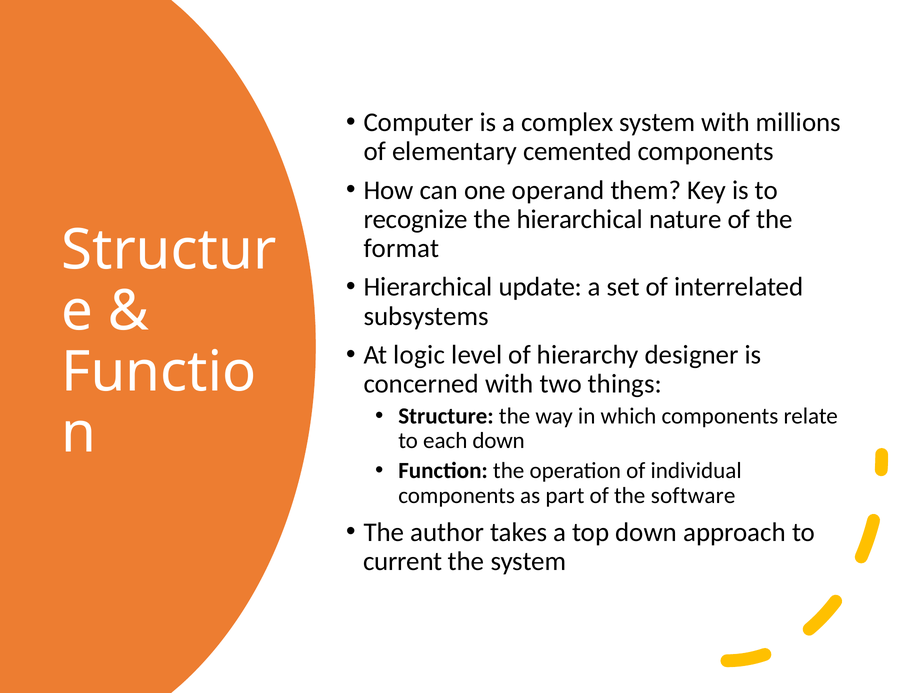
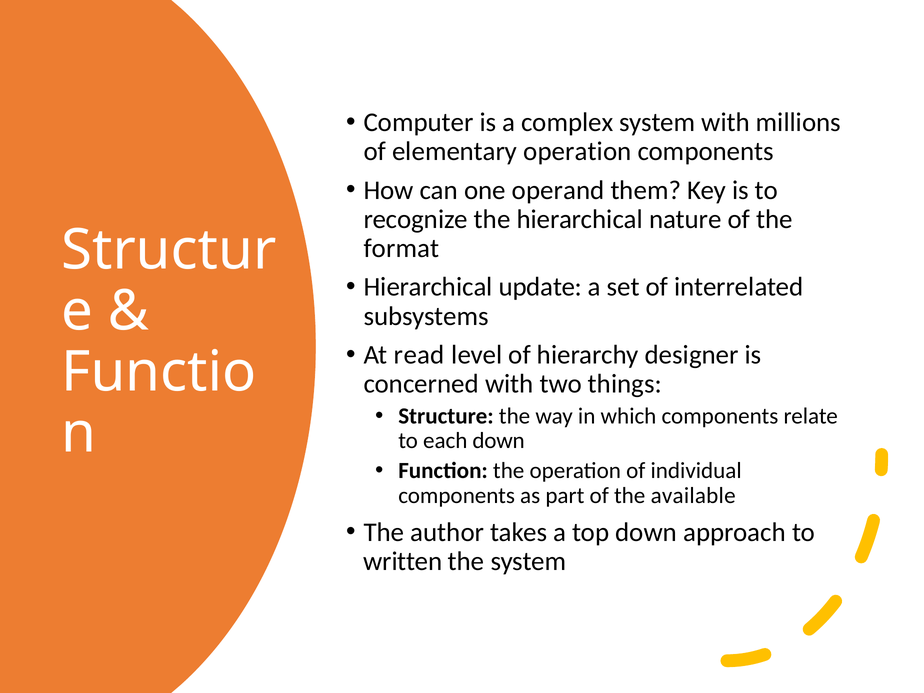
elementary cemented: cemented -> operation (577, 151)
logic: logic -> read (419, 355)
software: software -> available (693, 496)
current: current -> written (403, 561)
